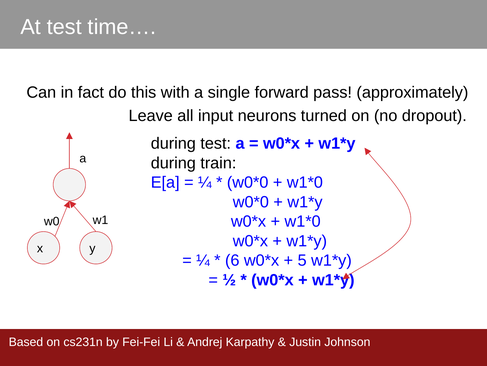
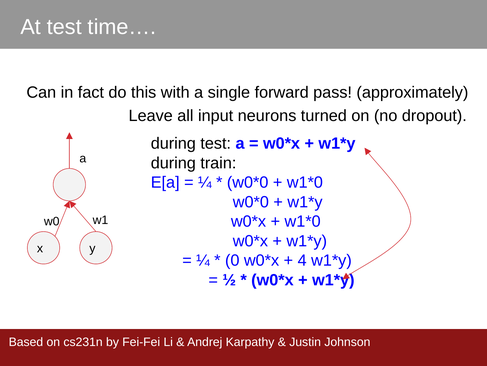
6: 6 -> 0 (232, 260)
5: 5 -> 4 (302, 260)
